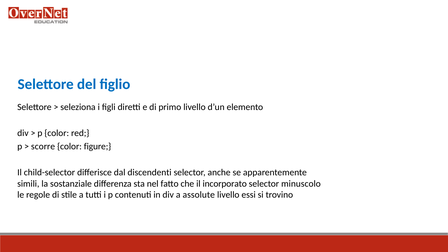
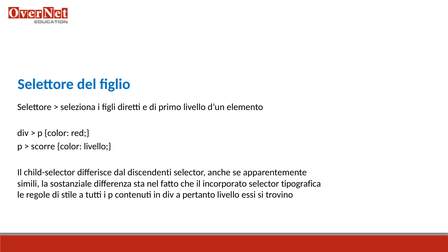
color figure: figure -> livello (98, 146)
minuscolo: minuscolo -> tipografica (301, 184)
assolute: assolute -> pertanto (199, 195)
